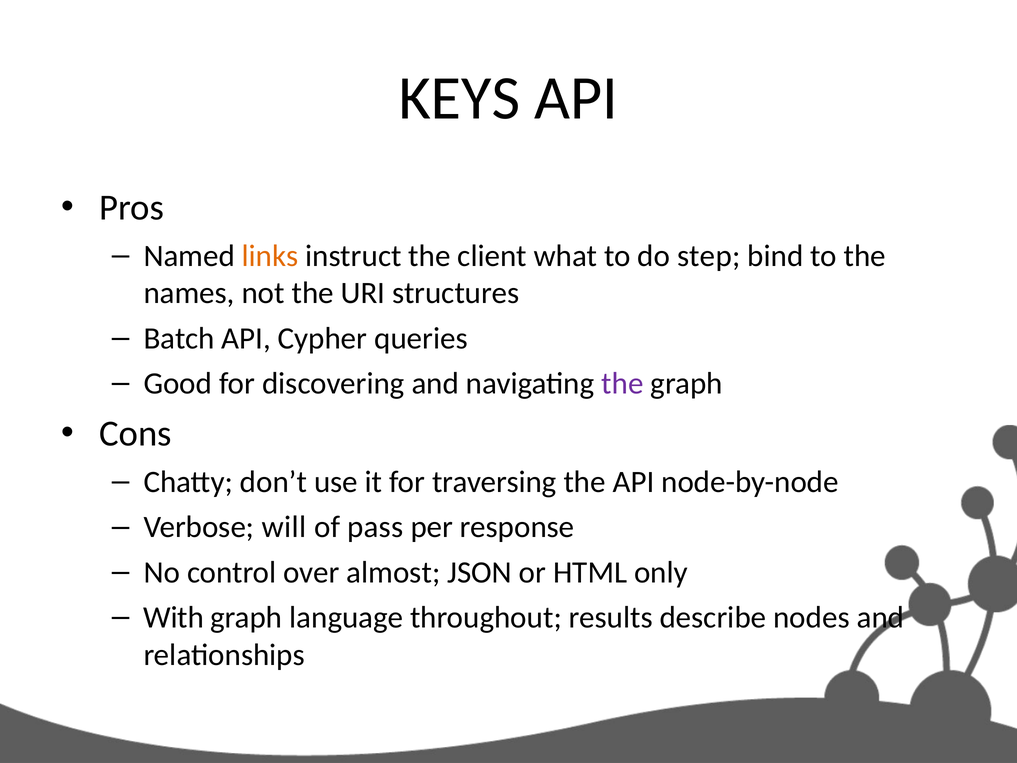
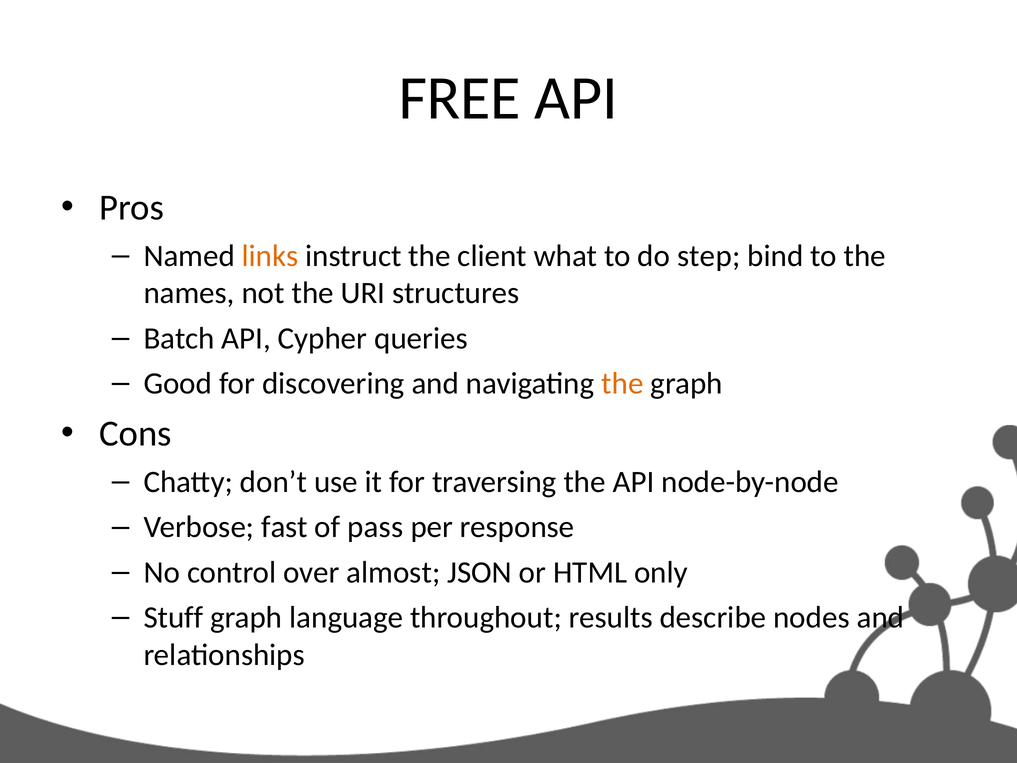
KEYS: KEYS -> FREE (460, 98)
the colour: purple -> orange (622, 384)
will: will -> fast (284, 527)
With: With -> Stuff (173, 617)
